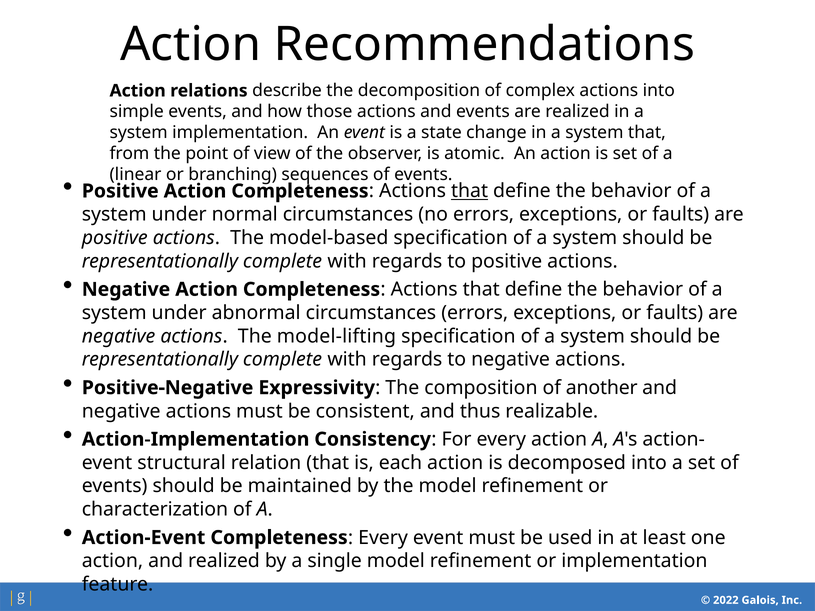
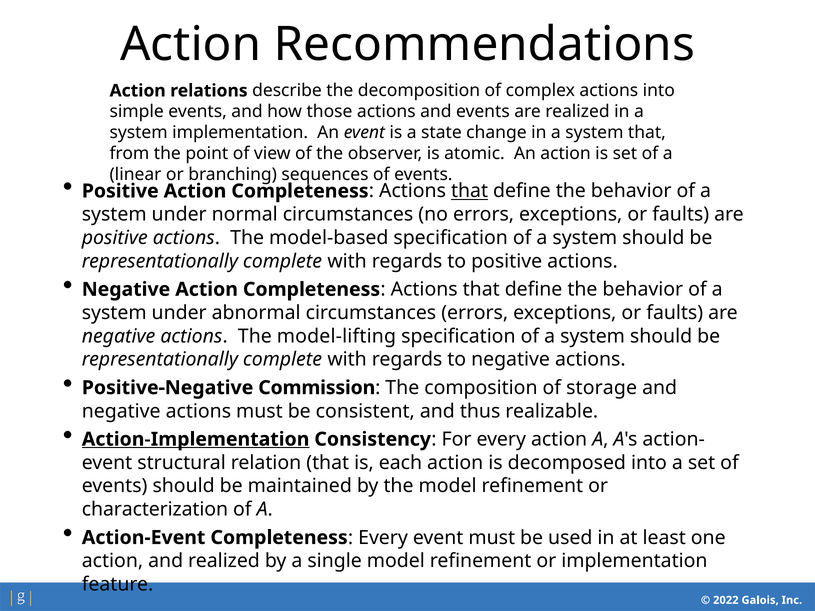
Expressivity: Expressivity -> Commission (317, 388)
another: another -> storage (602, 388)
Action-Implementation underline: none -> present (196, 439)
